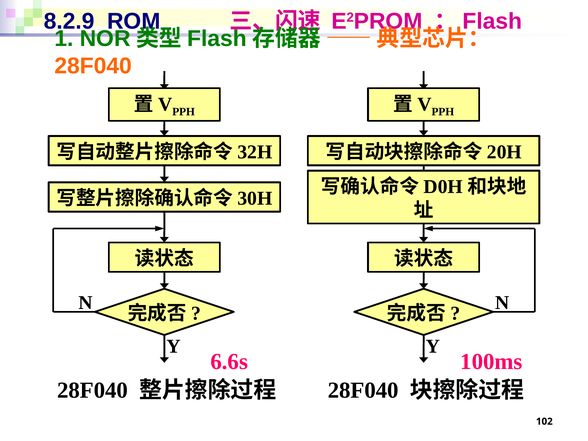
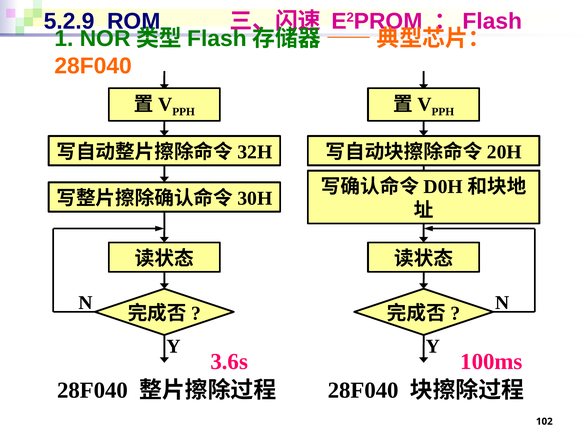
8.2.9: 8.2.9 -> 5.2.9 (69, 21)
6.6s: 6.6s -> 3.6s (229, 361)
